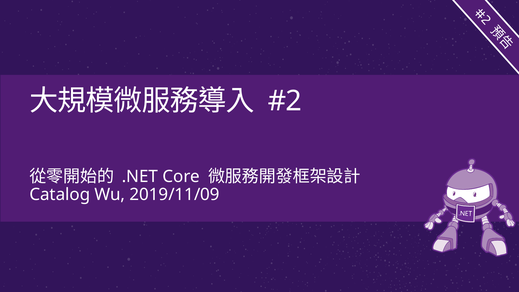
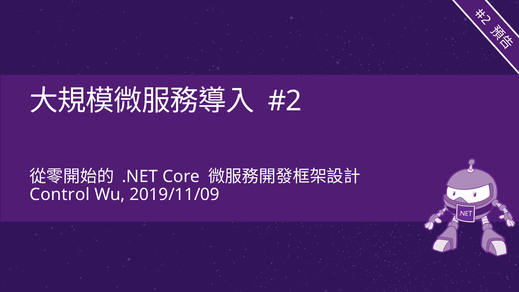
Catalog: Catalog -> Control (60, 195)
